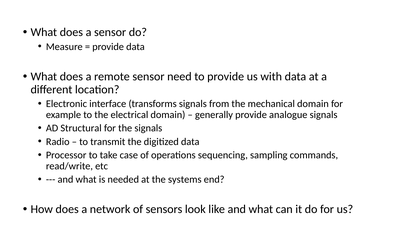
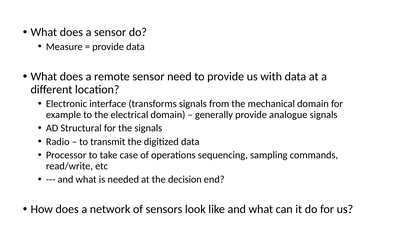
systems: systems -> decision (185, 179)
